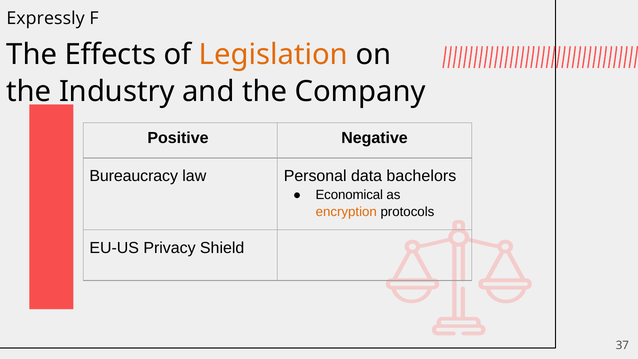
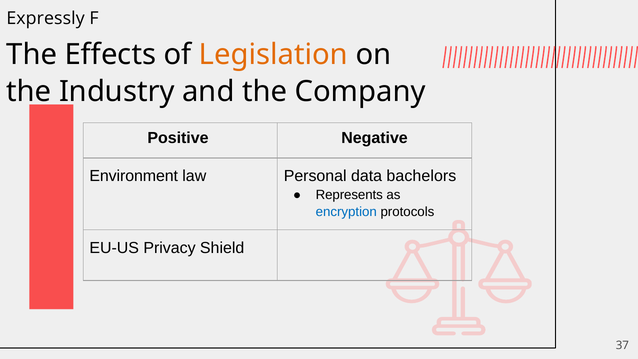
Bureaucracy: Bureaucracy -> Environment (134, 176)
Economical: Economical -> Represents (349, 195)
encryption colour: orange -> blue (346, 212)
